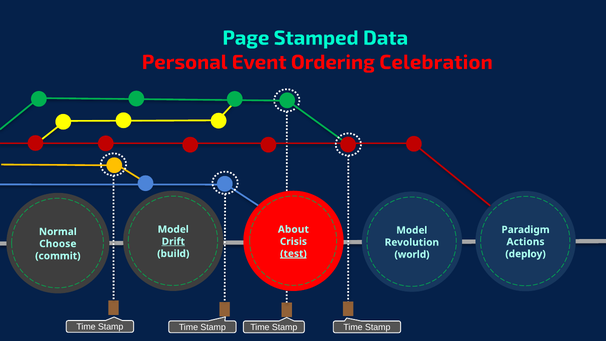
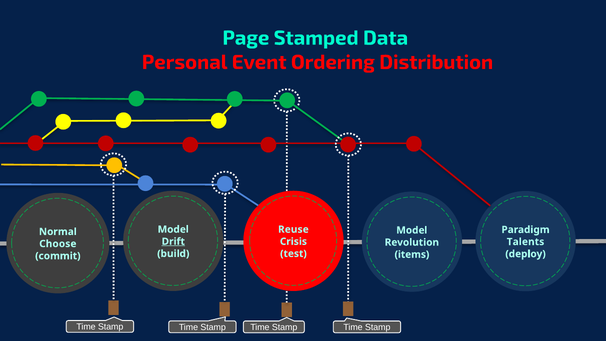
Celebration: Celebration -> Distribution (436, 62)
About: About -> Reuse (293, 229)
Actions: Actions -> Talents (525, 242)
test underline: present -> none (293, 254)
world: world -> items (412, 254)
